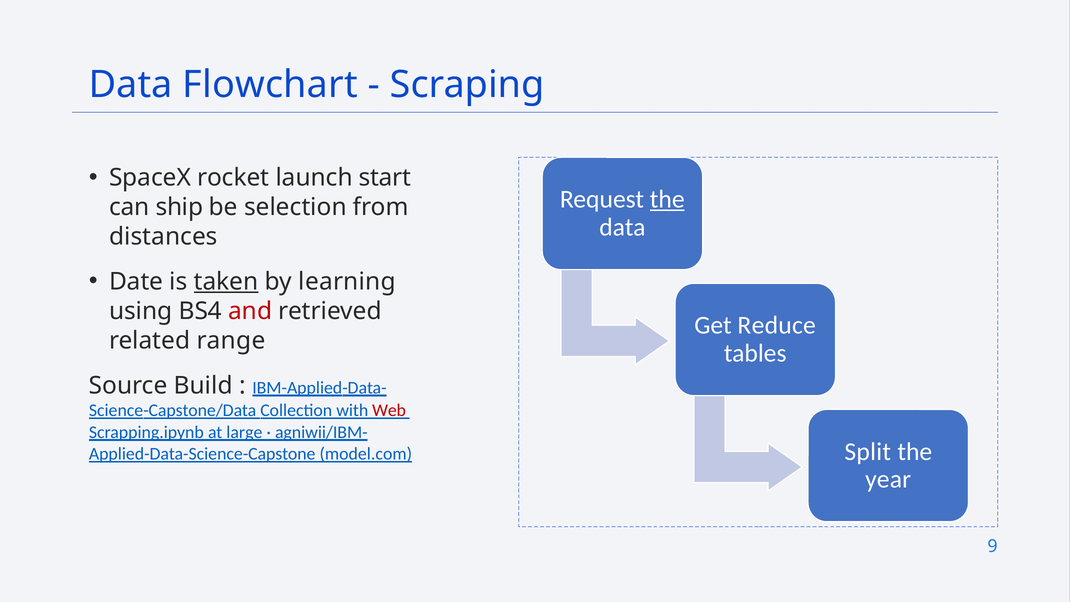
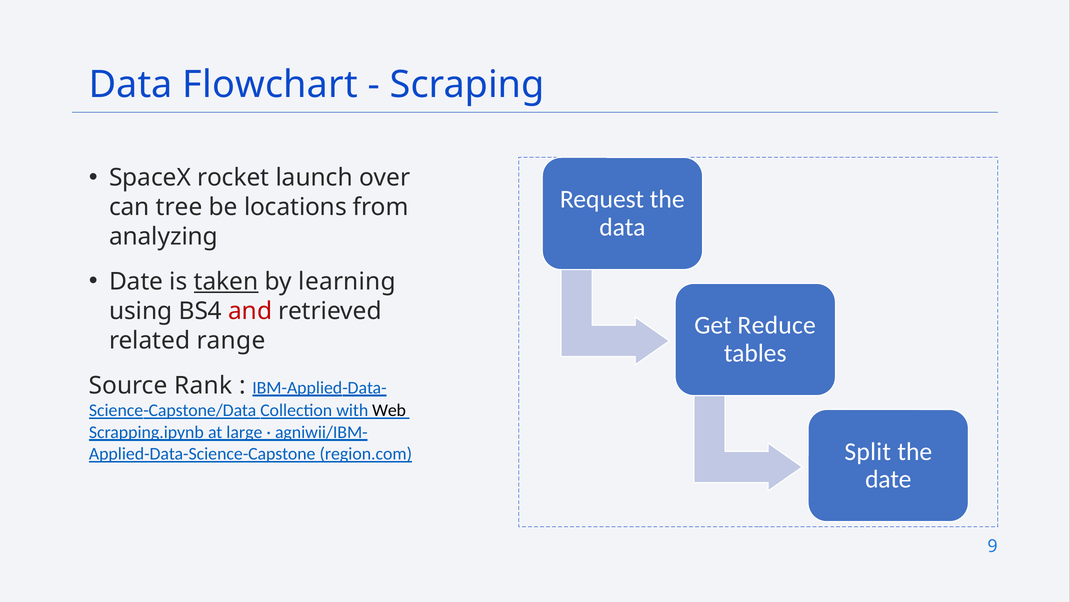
start: start -> over (385, 178)
the underline: present -> none (667, 199)
ship: ship -> tree (179, 207)
selection: selection -> locations (295, 207)
distances: distances -> analyzing (163, 237)
Build: Build -> Rank (203, 385)
Web colour: red -> black (389, 410)
model.com: model.com -> region.com (366, 454)
year: year -> date (888, 479)
